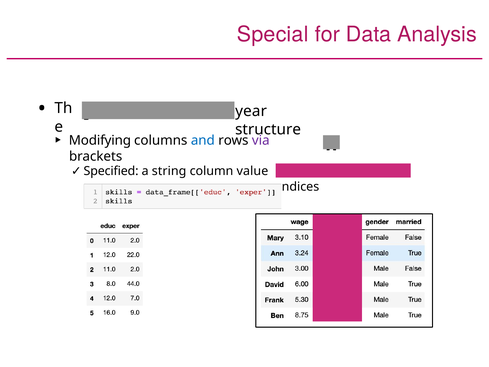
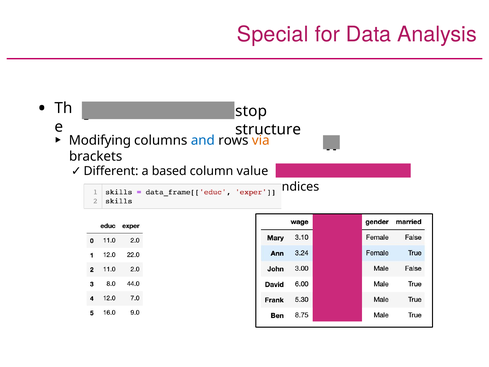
year: year -> stop (251, 111)
via colour: purple -> orange (261, 140)
Specified: Specified -> Diﬀerent (111, 171)
string: string -> based (169, 171)
